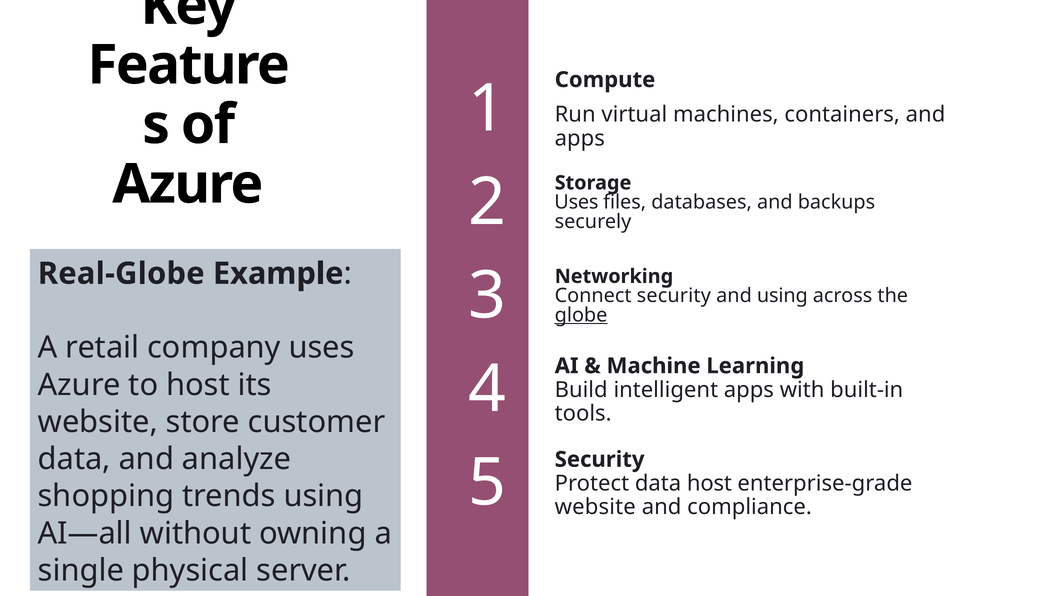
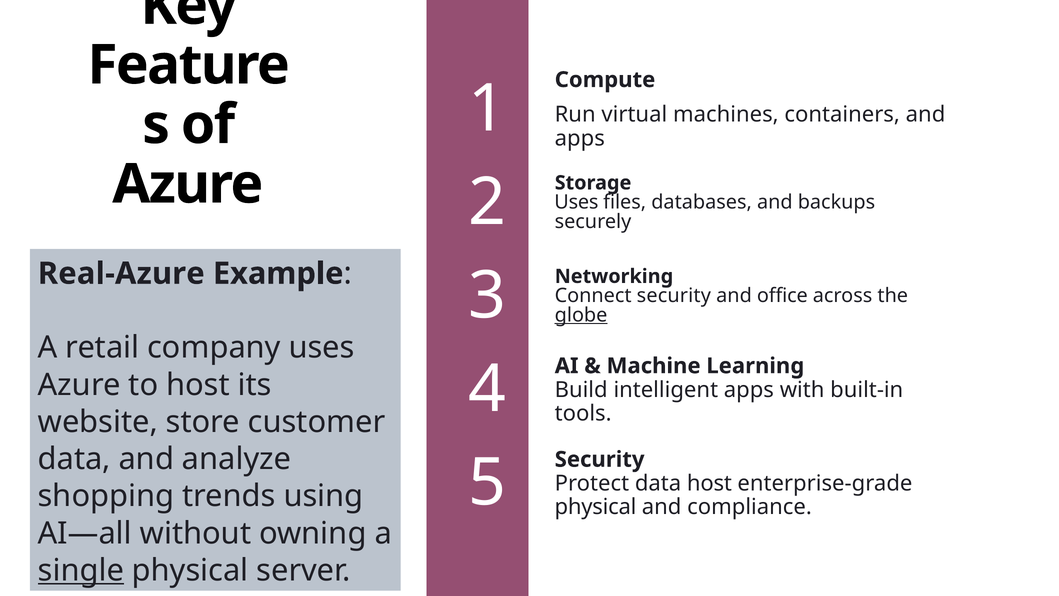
Real-Globe: Real-Globe -> Real-Azure (121, 273)
and using: using -> office (782, 296)
website: website -> physical (595, 507)
single underline: none -> present (81, 570)
